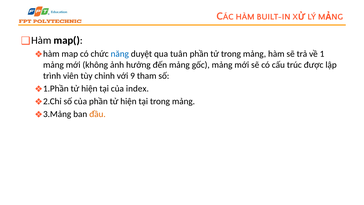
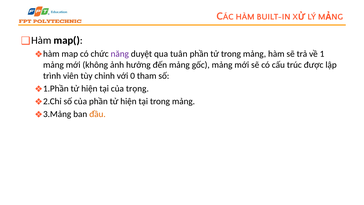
năng colour: blue -> purple (120, 54)
9: 9 -> 0 (133, 76)
index: index -> trọng (137, 88)
